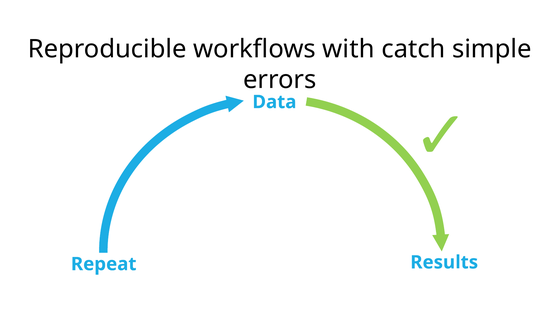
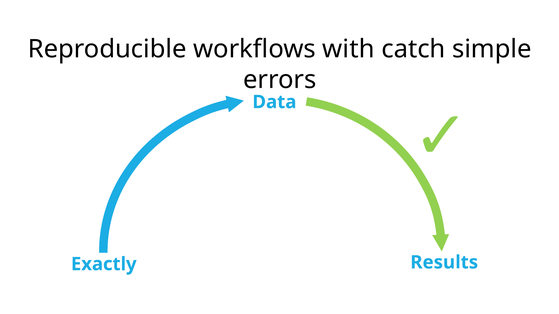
Repeat: Repeat -> Exactly (104, 264)
